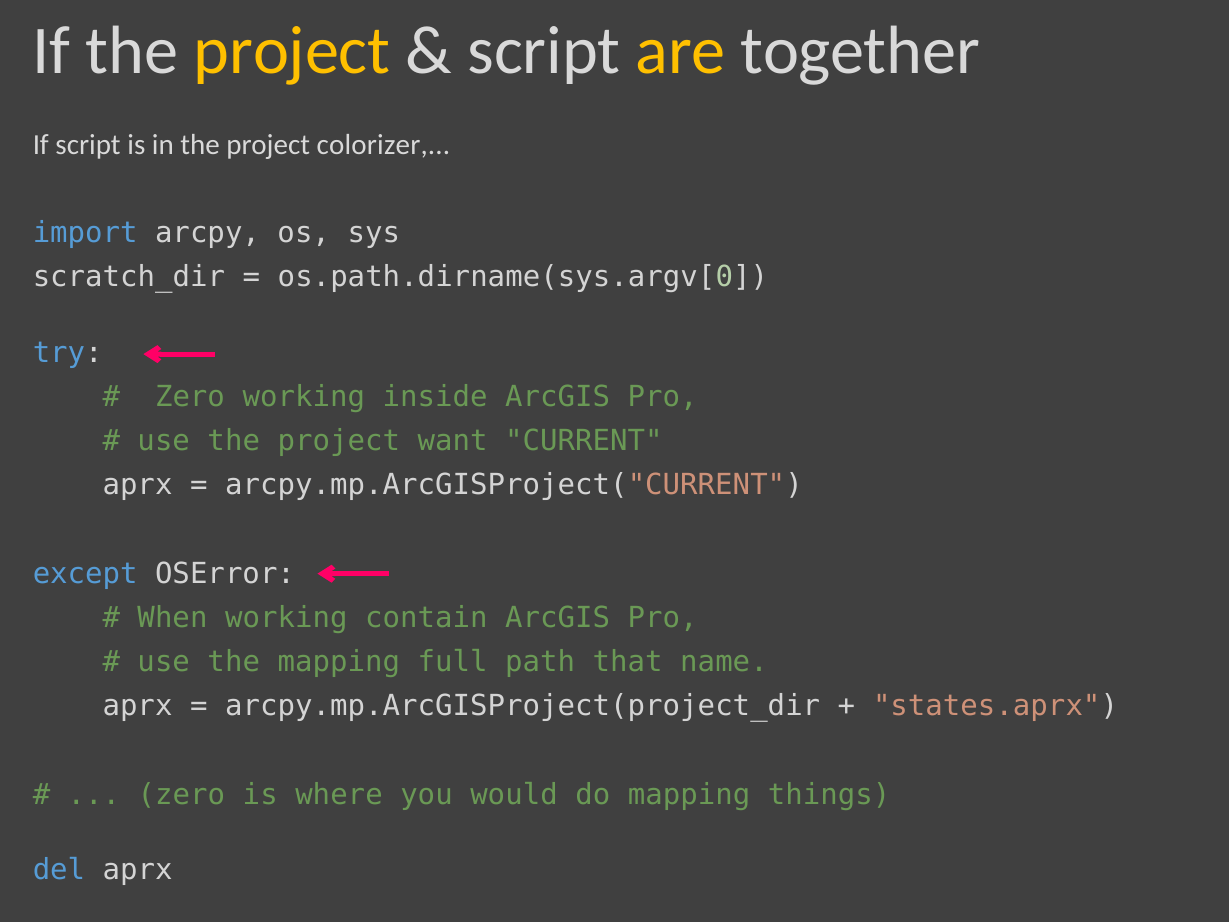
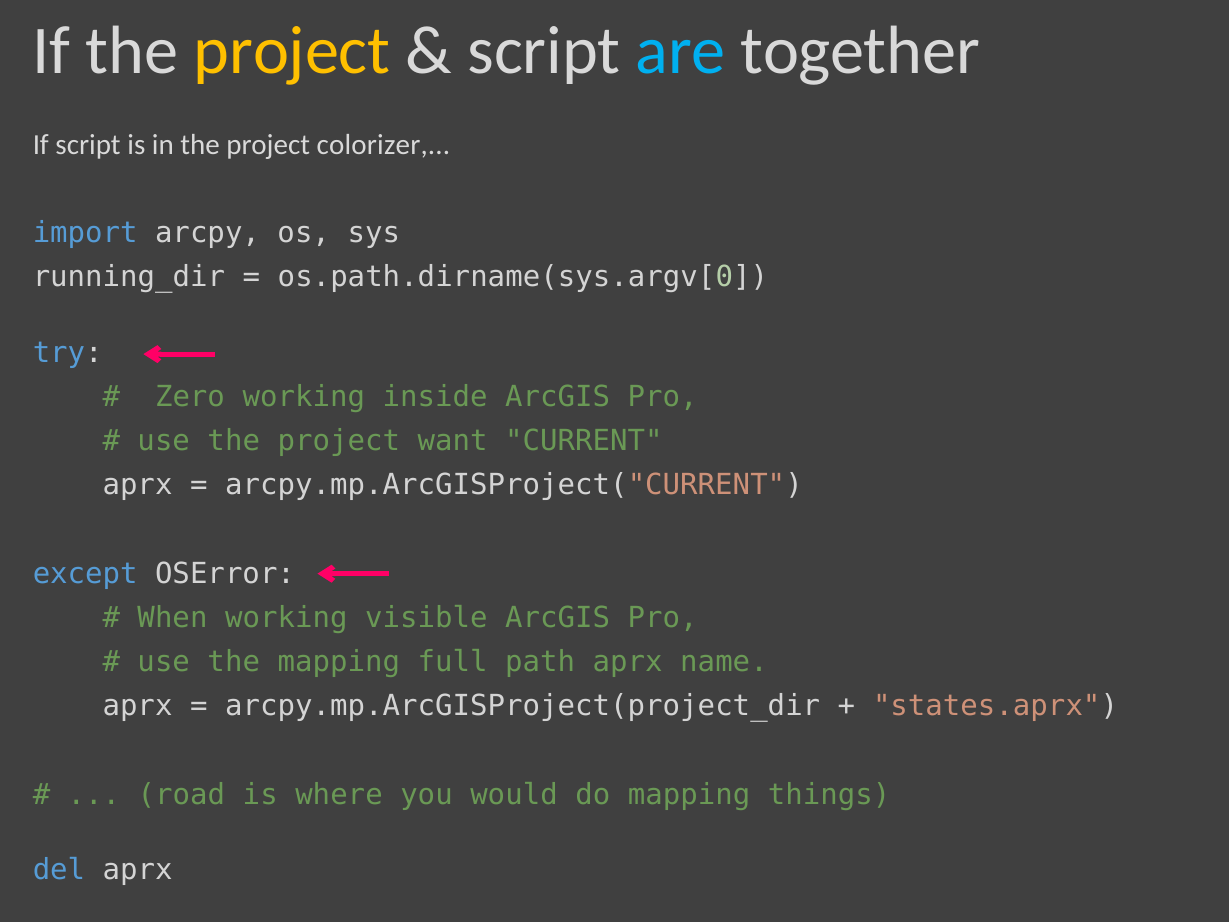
are colour: yellow -> light blue (681, 51)
scratch_dir: scratch_dir -> running_dir (129, 277)
contain: contain -> visible (426, 618)
path that: that -> aprx (628, 662)
zero: zero -> road (181, 794)
